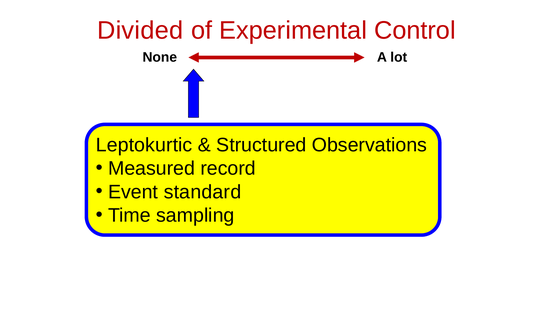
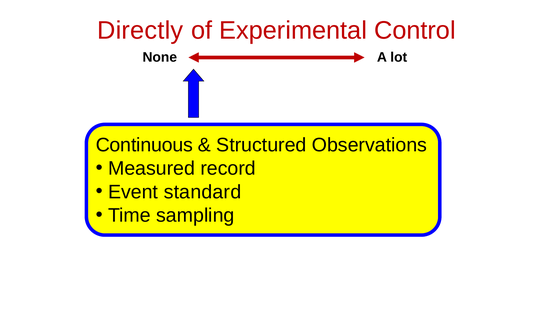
Divided: Divided -> Directly (140, 31)
Leptokurtic: Leptokurtic -> Continuous (144, 145)
